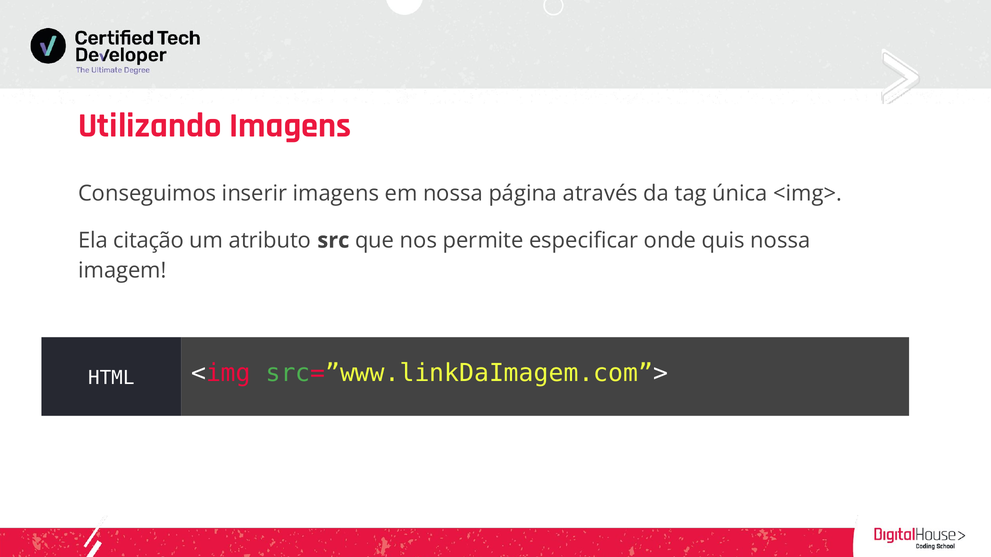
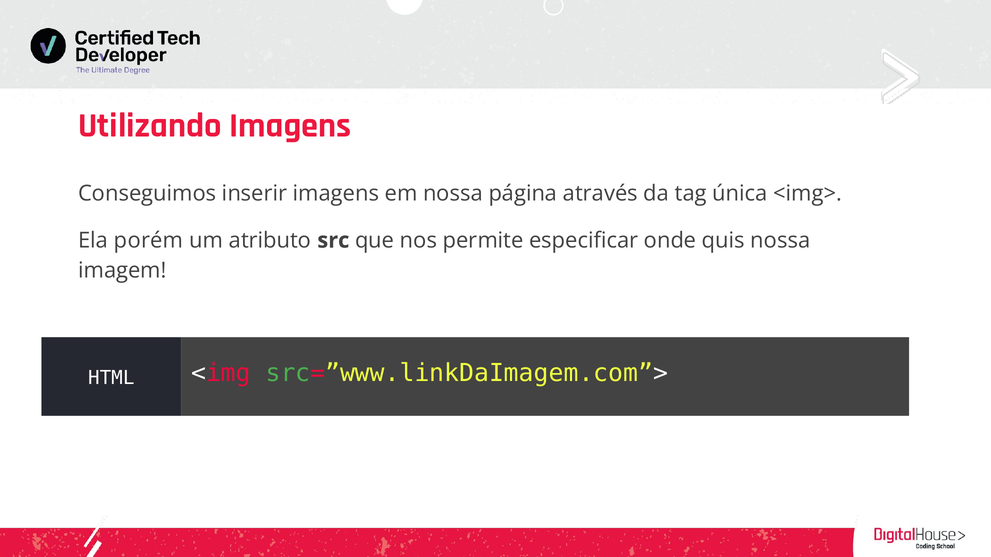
citação: citação -> porém (149, 241)
